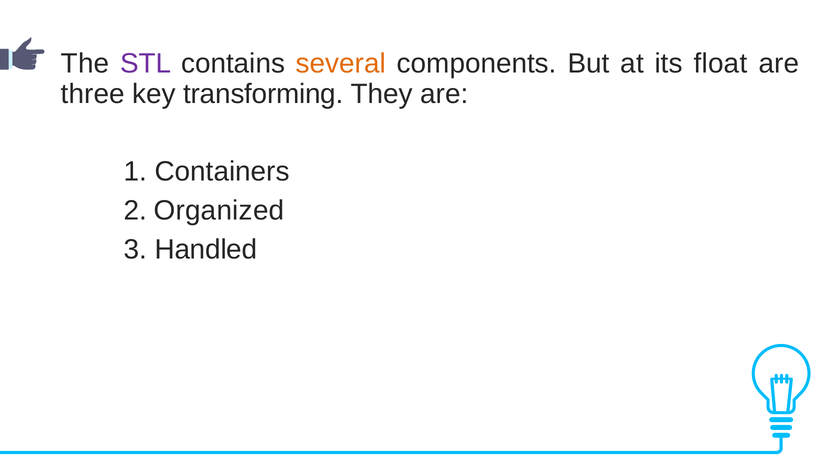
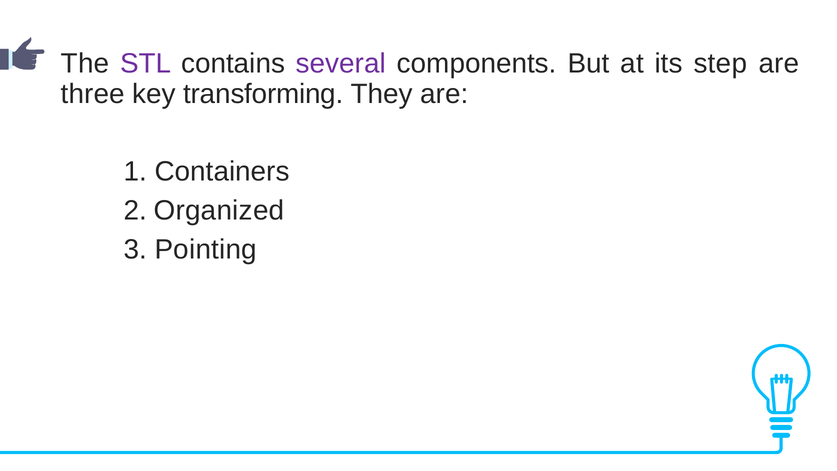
several colour: orange -> purple (341, 64)
float: float -> step (721, 64)
Handled: Handled -> Pointing (206, 249)
